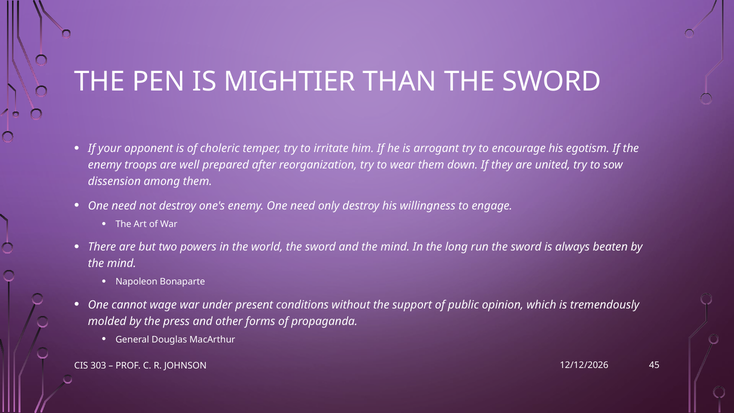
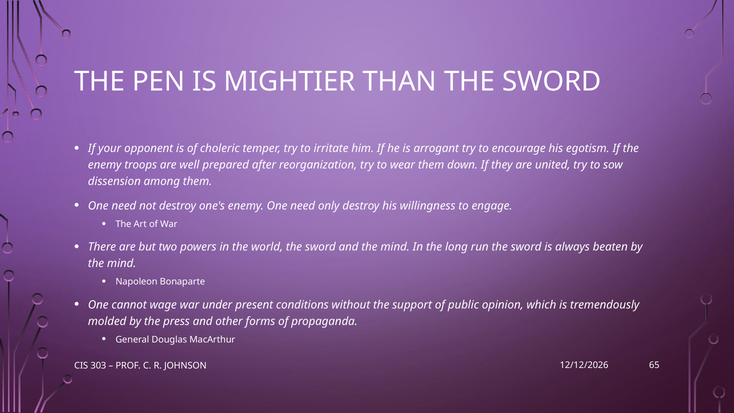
45: 45 -> 65 (654, 365)
